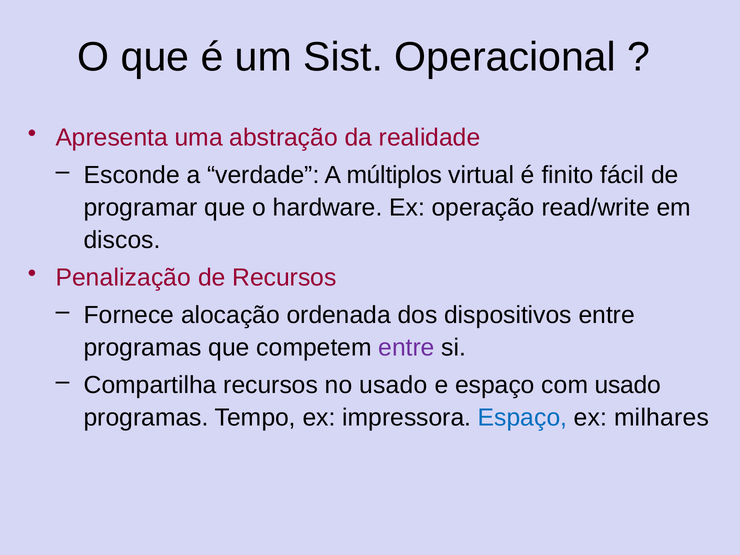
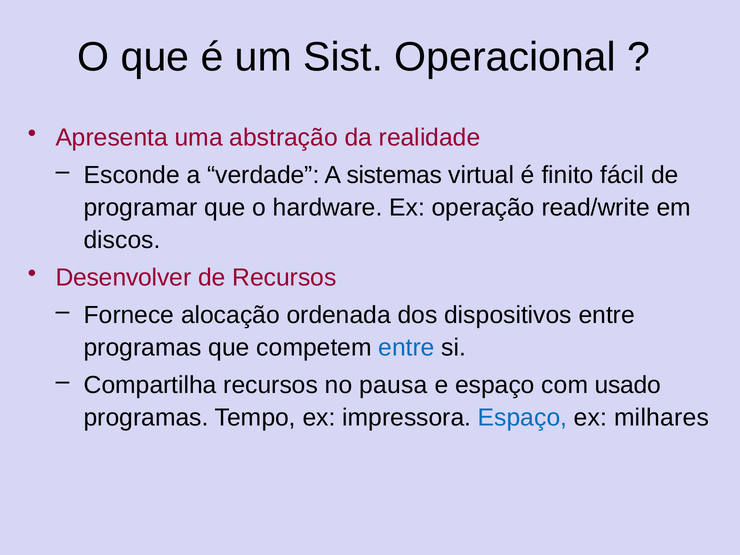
múltiplos: múltiplos -> sistemas (394, 175)
Penalização: Penalização -> Desenvolver (123, 278)
entre colour: purple -> blue (407, 348)
no usado: usado -> pausa (393, 385)
